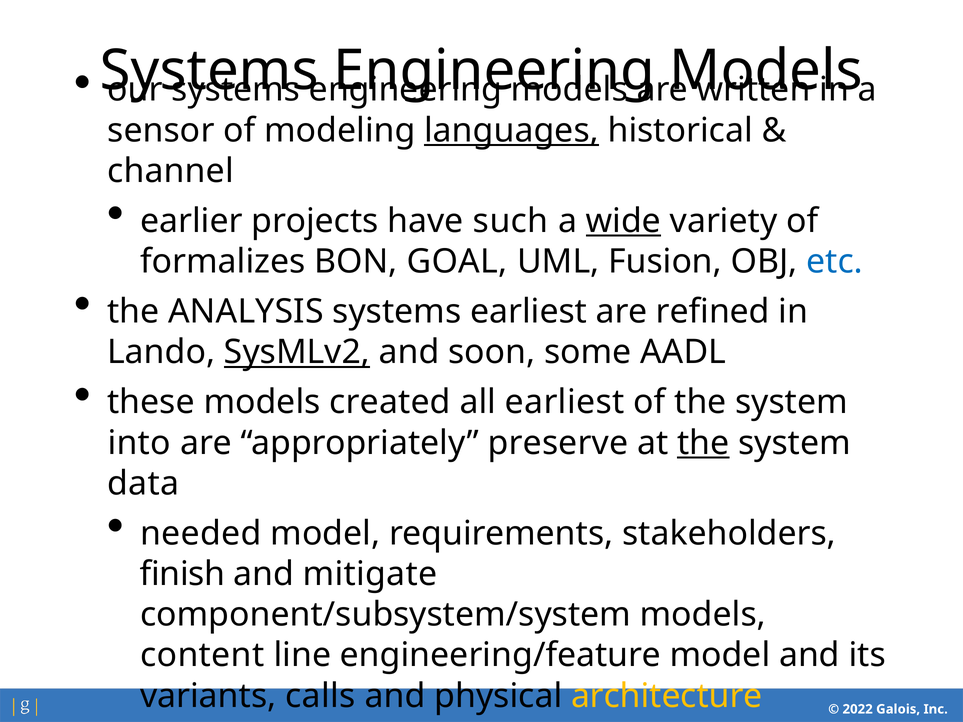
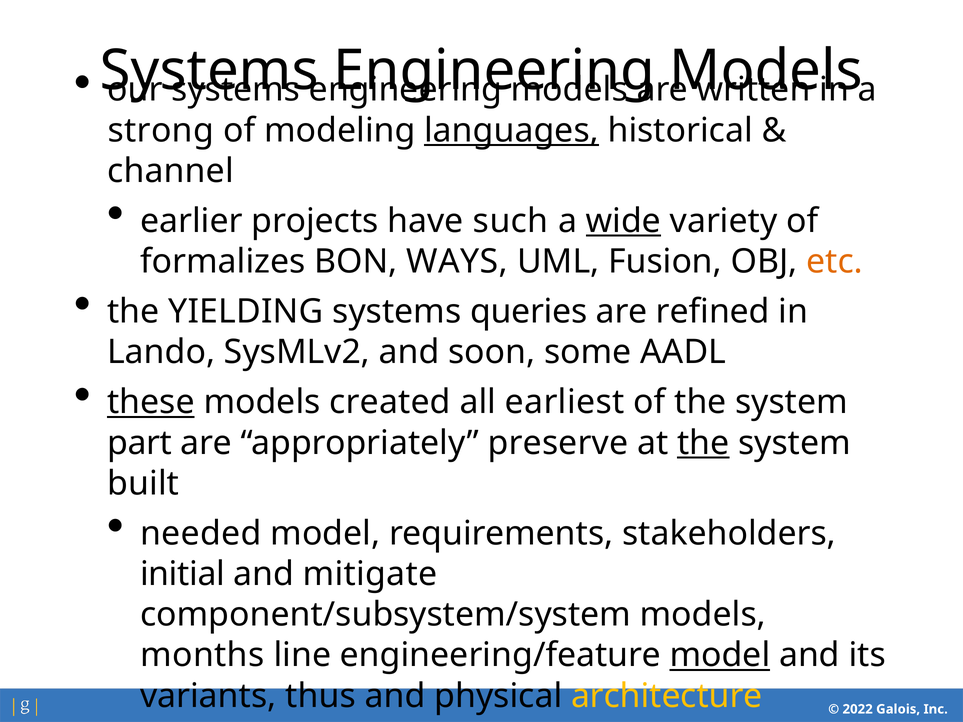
sensor: sensor -> strong (161, 130)
GOAL: GOAL -> WAYS (457, 262)
etc colour: blue -> orange (835, 262)
ANALYSIS: ANALYSIS -> YIELDING (246, 312)
systems earliest: earliest -> queries (529, 312)
SysMLv2 underline: present -> none (297, 352)
these underline: none -> present (151, 402)
into: into -> part (140, 443)
data: data -> built (143, 484)
finish: finish -> initial (183, 574)
content: content -> months (202, 656)
model underline: none -> present (720, 656)
calls: calls -> thus (321, 696)
